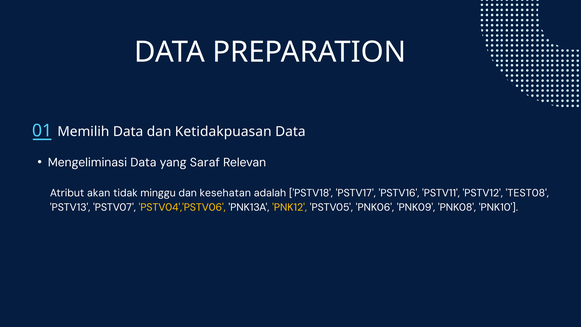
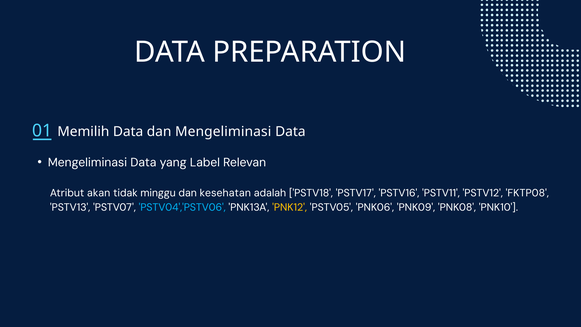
dan Ketidakpuasan: Ketidakpuasan -> Mengeliminasi (223, 131)
Saraf: Saraf -> Label (205, 162)
TEST08: TEST08 -> FKTP08 (527, 193)
PSTV04','PSTV06 colour: yellow -> light blue (182, 207)
